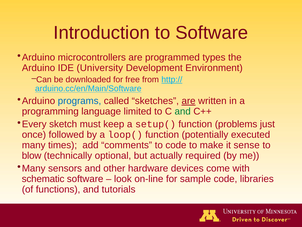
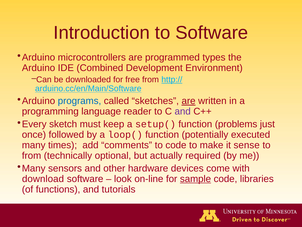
University: University -> Combined (100, 68)
limited: limited -> reader (138, 111)
and colour: green -> purple (183, 111)
blow: blow -> from (32, 155)
schematic: schematic -> download (43, 179)
sample underline: none -> present (196, 179)
